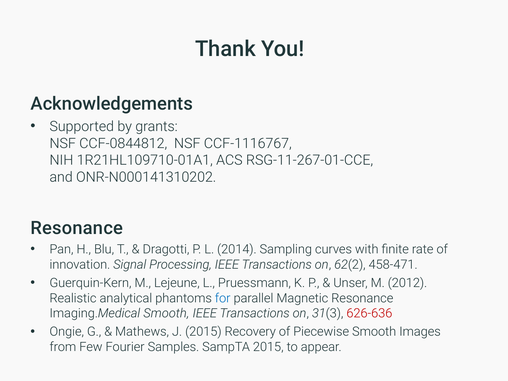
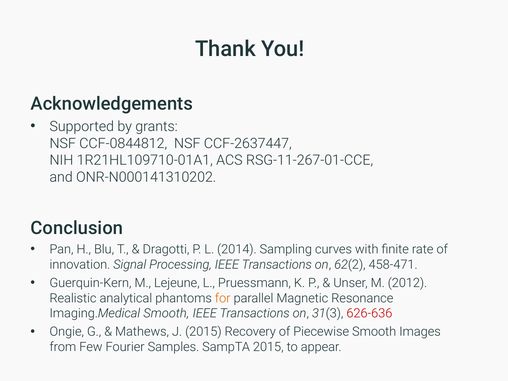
CCF-1116767: CCF-1116767 -> CCF-2637447 (248, 143)
Resonance: Resonance -> Conclusion (77, 228)
for colour: blue -> orange (223, 298)
